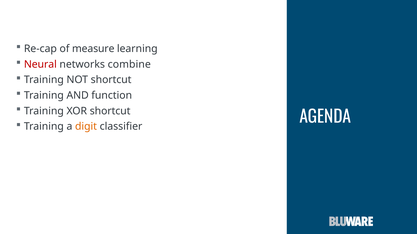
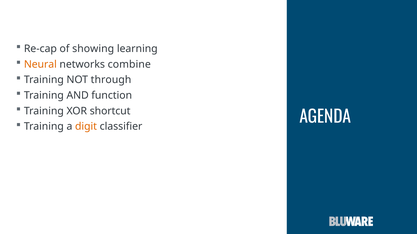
measure: measure -> showing (93, 49)
Neural colour: red -> orange (40, 64)
NOT shortcut: shortcut -> through (111, 80)
